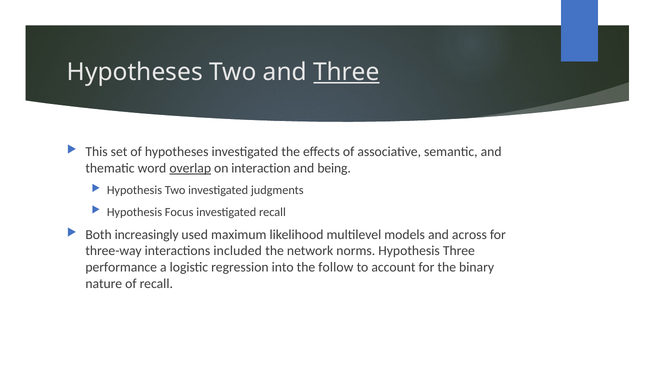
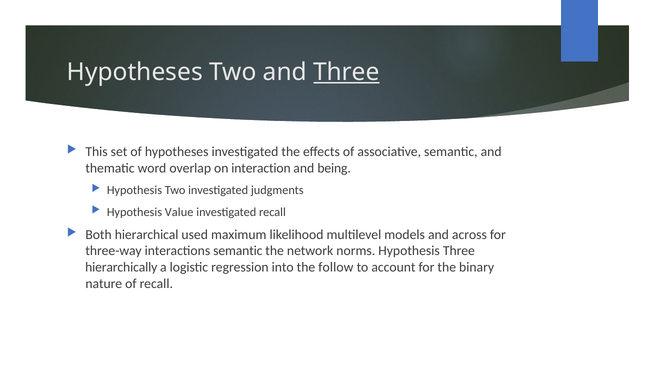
overlap underline: present -> none (190, 168)
Focus: Focus -> Value (179, 212)
increasingly: increasingly -> hierarchical (147, 234)
interactions included: included -> semantic (238, 251)
performance: performance -> hierarchically (121, 267)
